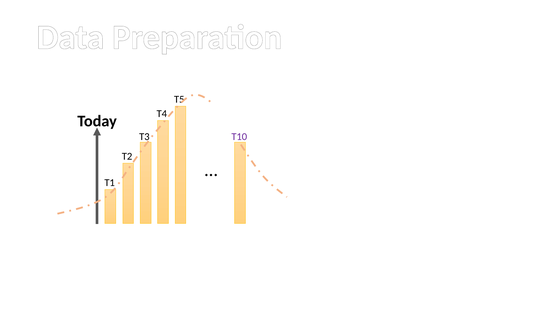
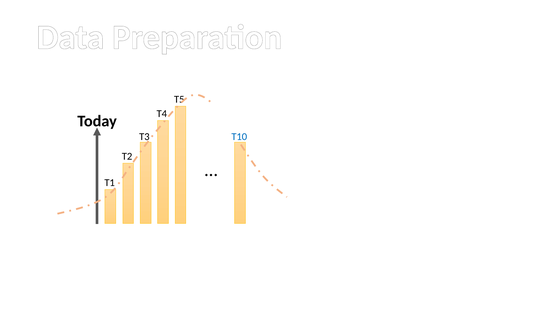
T10 colour: purple -> blue (239, 136)
